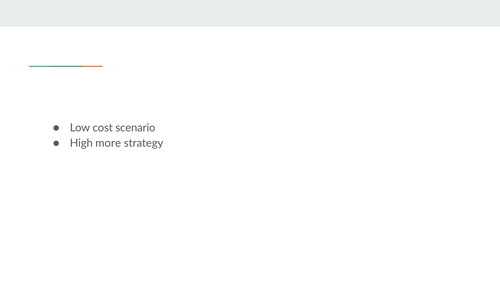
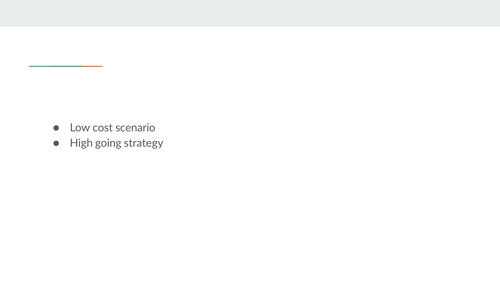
more: more -> going (108, 143)
